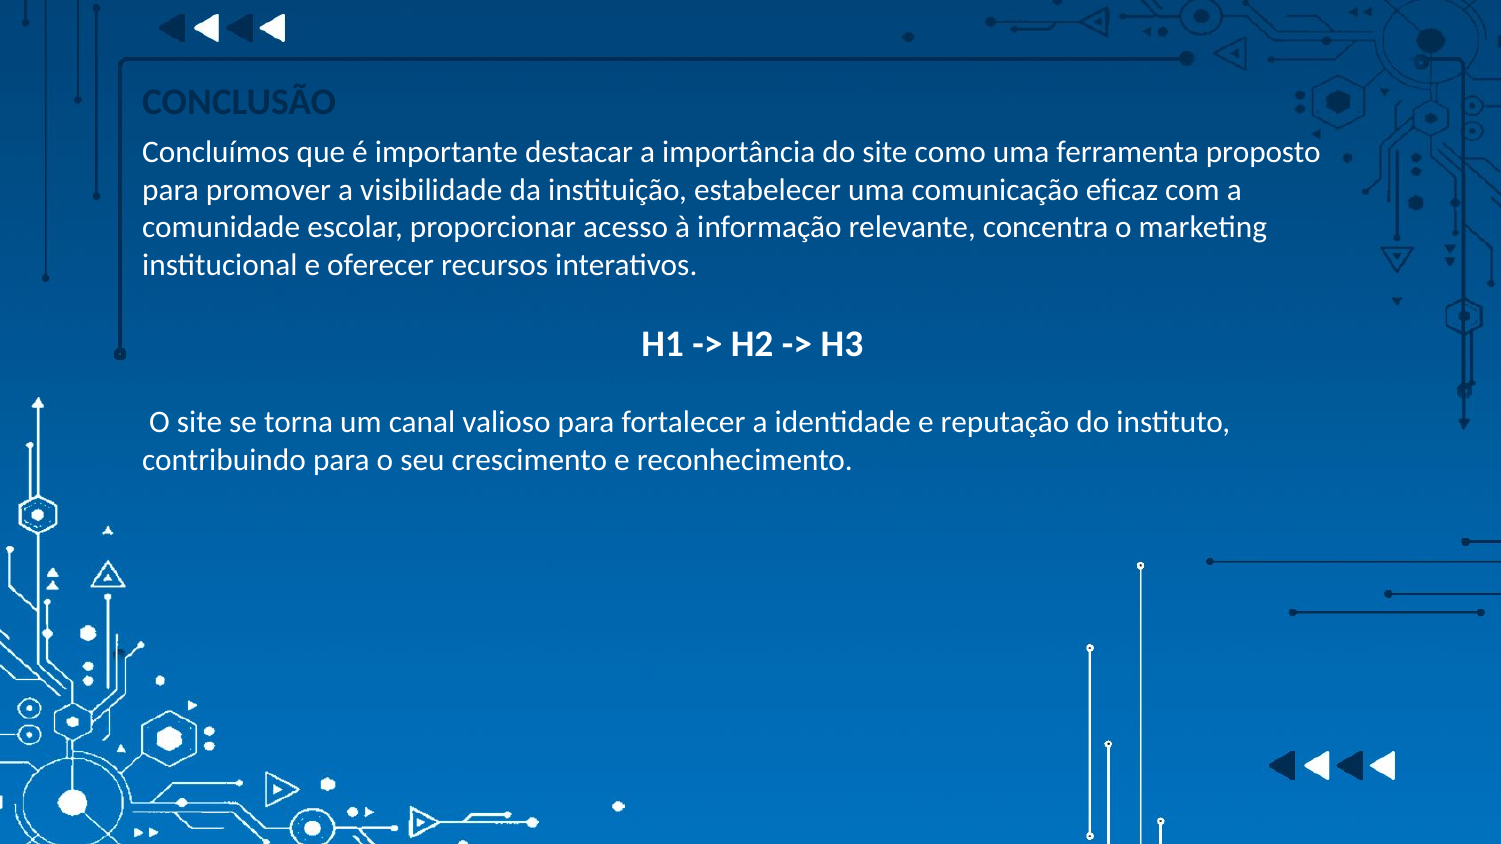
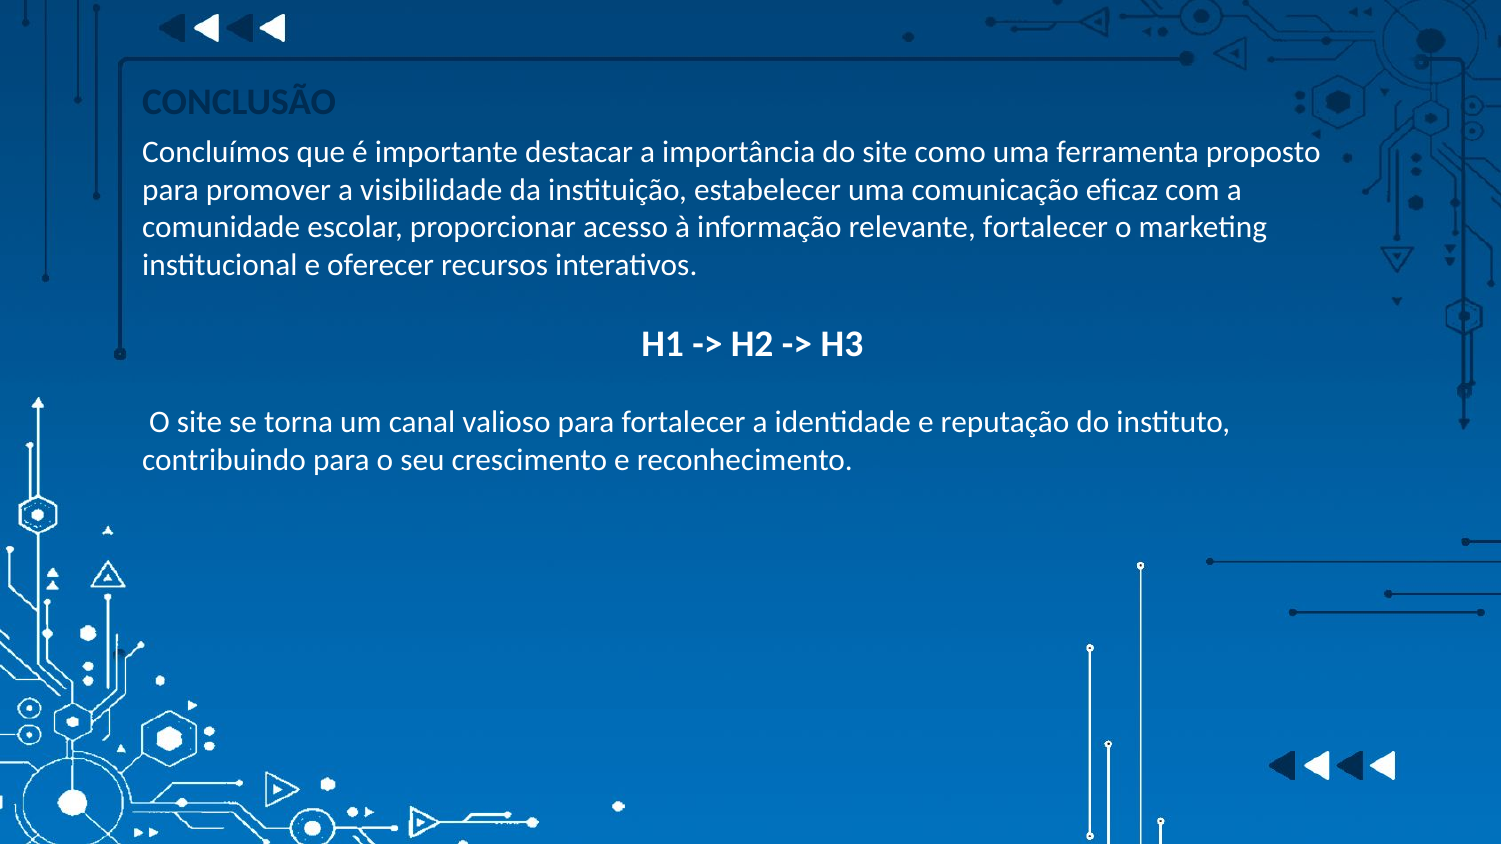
relevante concentra: concentra -> fortalecer (1045, 228)
